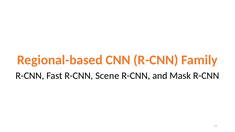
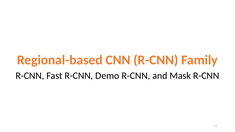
Scene: Scene -> Demo (107, 76)
